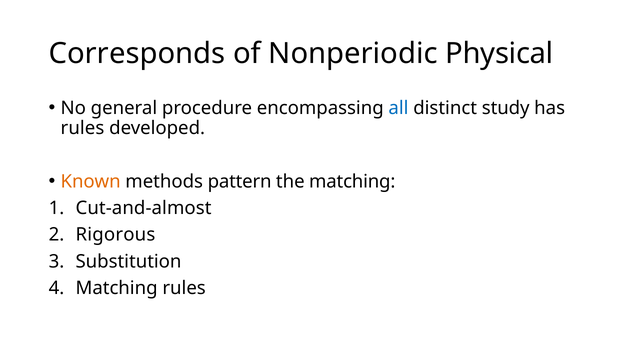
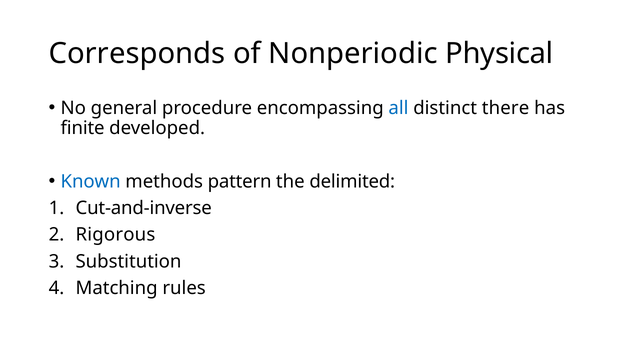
study: study -> there (506, 108)
rules: rules -> finite (83, 128)
Known colour: orange -> blue (91, 181)
the matching: matching -> delimited (352, 181)
Cut-and-almost: Cut-and-almost -> Cut-and-inverse (144, 208)
